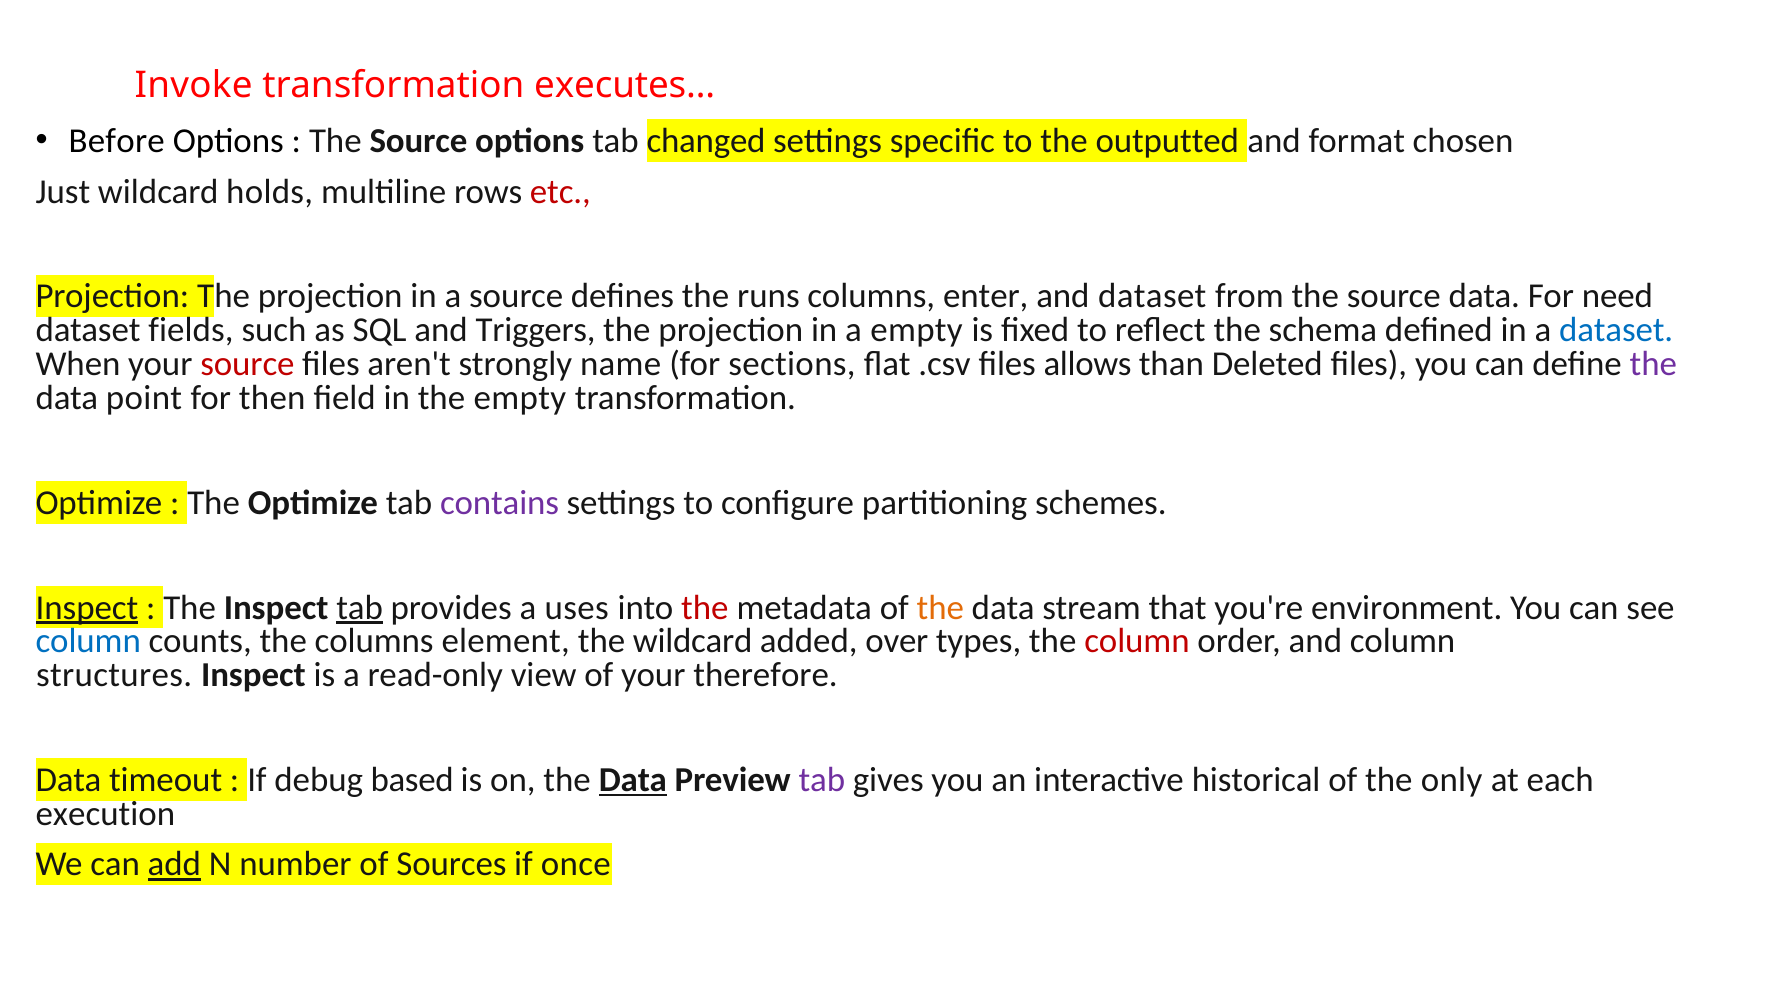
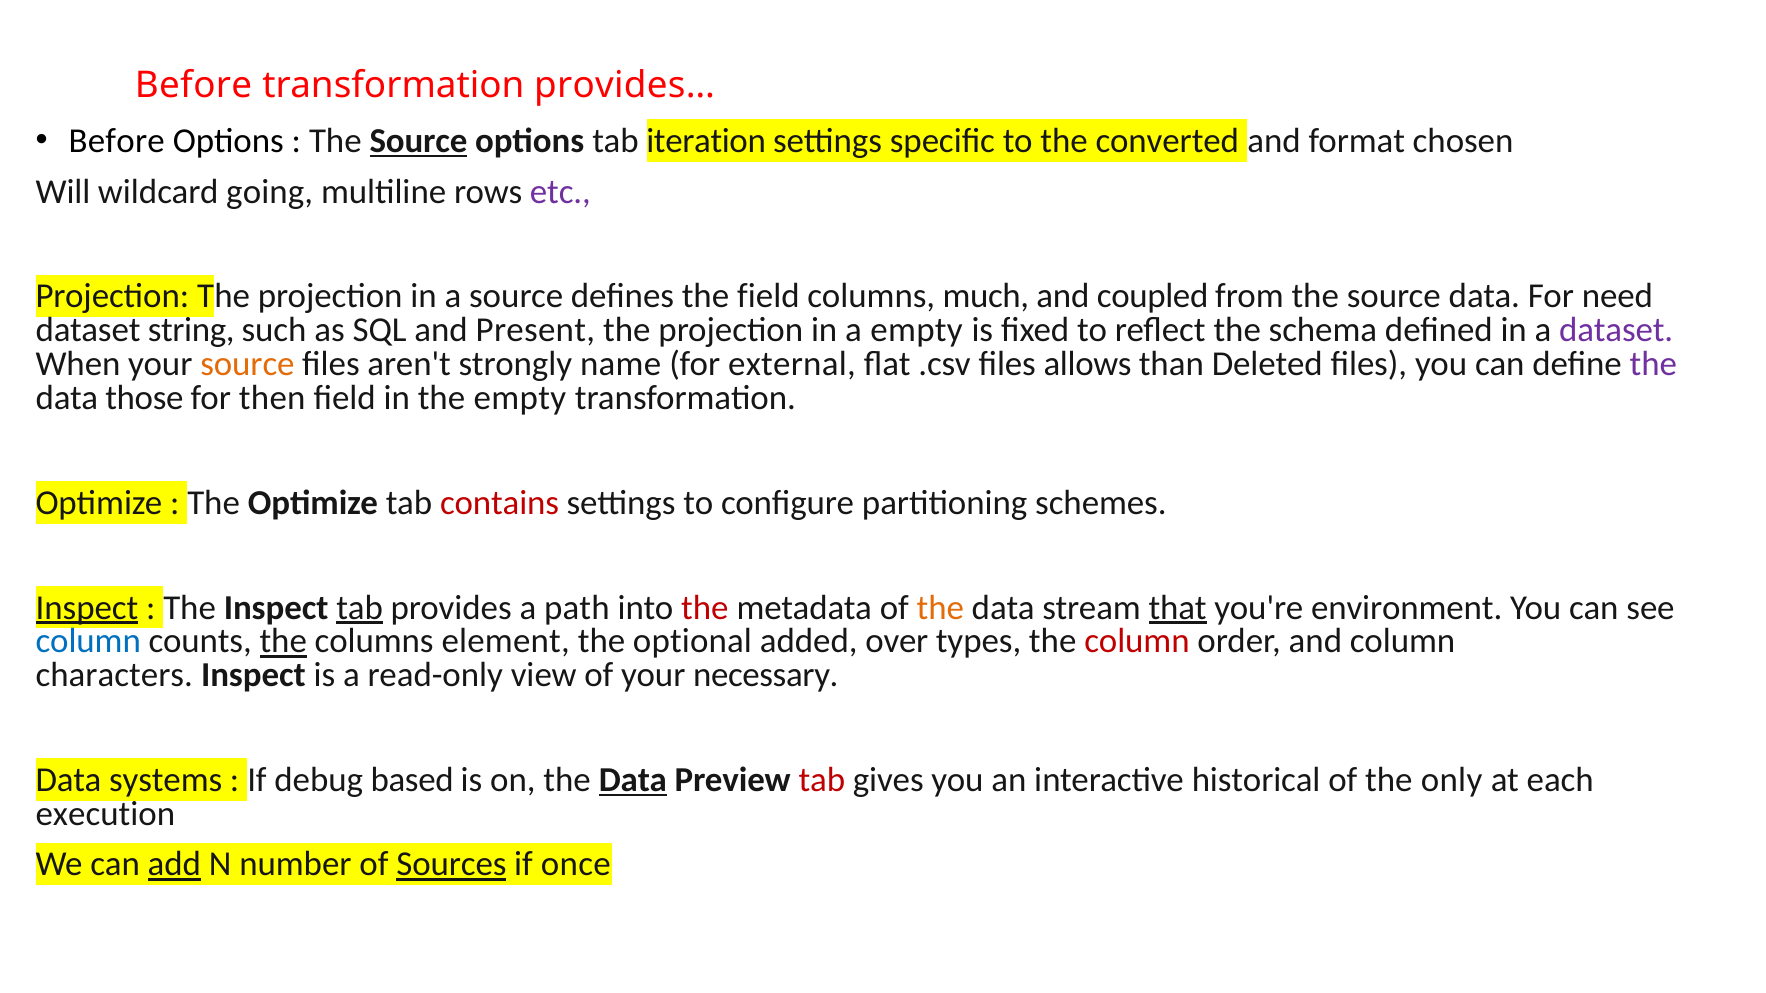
Invoke: Invoke -> Before (194, 86)
executes…: executes… -> provides… (625, 86)
Source underline: none -> present (419, 141)
changed: changed -> iteration (706, 141)
outputted: outputted -> converted (1167, 141)
Just: Just -> Will (63, 192)
holds: holds -> going (270, 192)
etc colour: red -> purple (560, 192)
the runs: runs -> field (768, 296)
enter: enter -> much (986, 296)
and dataset: dataset -> coupled (1153, 296)
fields: fields -> string (191, 330)
Triggers: Triggers -> Present (535, 330)
dataset colour: blue -> purple (1616, 330)
source colour: red -> orange (247, 364)
sections: sections -> external (792, 364)
point: point -> those (144, 398)
contains colour: purple -> red (500, 503)
uses: uses -> path (577, 608)
that underline: none -> present (1178, 608)
the underline: none -> present (283, 642)
the wildcard: wildcard -> optional (692, 642)
structures: structures -> characters (114, 676)
therefore: therefore -> necessary (766, 676)
timeout: timeout -> systems (166, 780)
tab colour: purple -> red (822, 780)
Sources underline: none -> present (451, 865)
